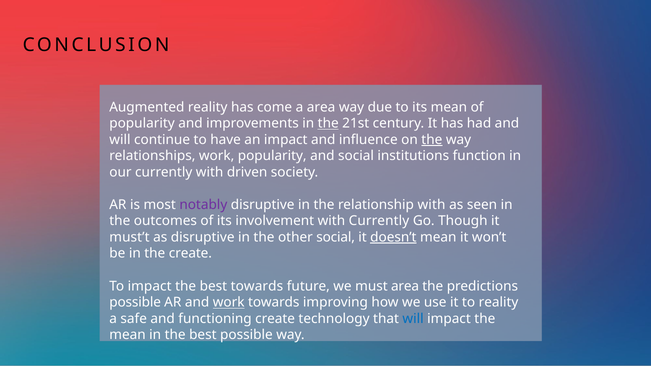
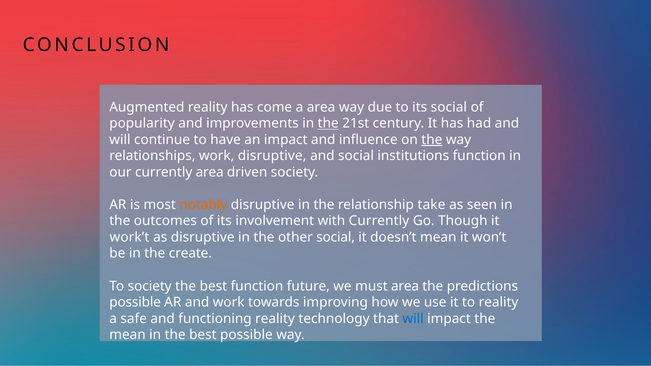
its mean: mean -> social (449, 107)
work popularity: popularity -> disruptive (272, 156)
currently with: with -> area (210, 172)
notably colour: purple -> orange (203, 205)
relationship with: with -> take (432, 205)
must’t: must’t -> work’t (129, 237)
doesn’t underline: present -> none (393, 237)
To impact: impact -> society (150, 286)
best towards: towards -> function (257, 286)
work underline: present -> none (229, 302)
functioning create: create -> reality (275, 319)
